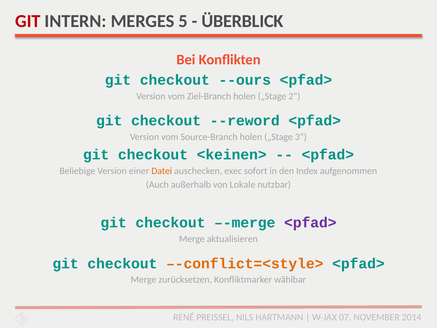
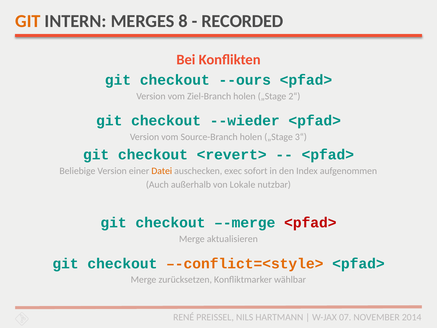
GIT colour: red -> orange (28, 21)
5: 5 -> 8 (183, 21)
ÜBERBLICK: ÜBERBLICK -> RECORDED (242, 21)
--reword: --reword -> --wieder (245, 121)
<keinen>: <keinen> -> <revert> (232, 155)
<pfad> colour: purple -> red (310, 223)
